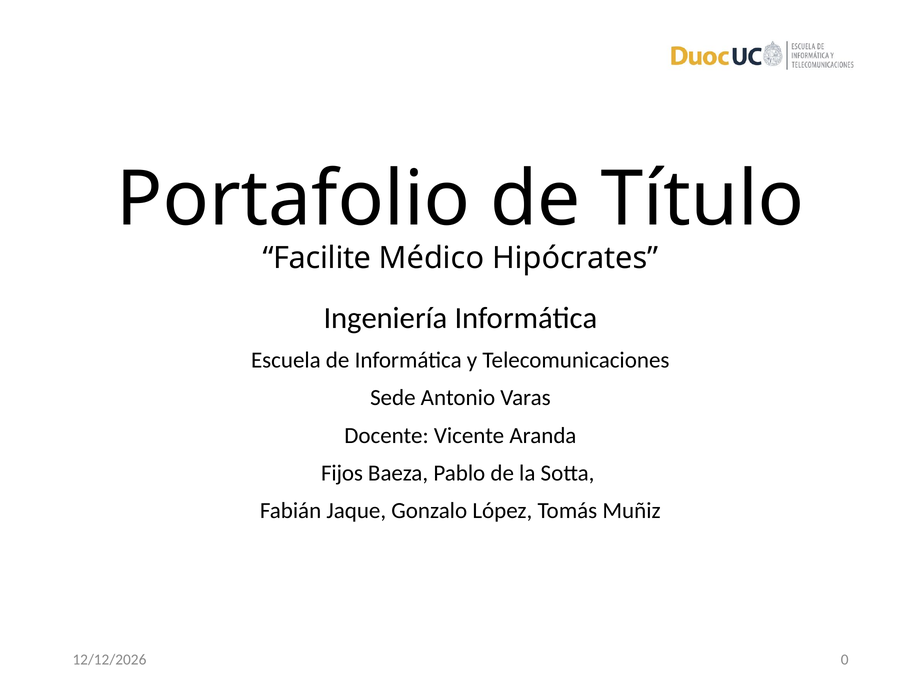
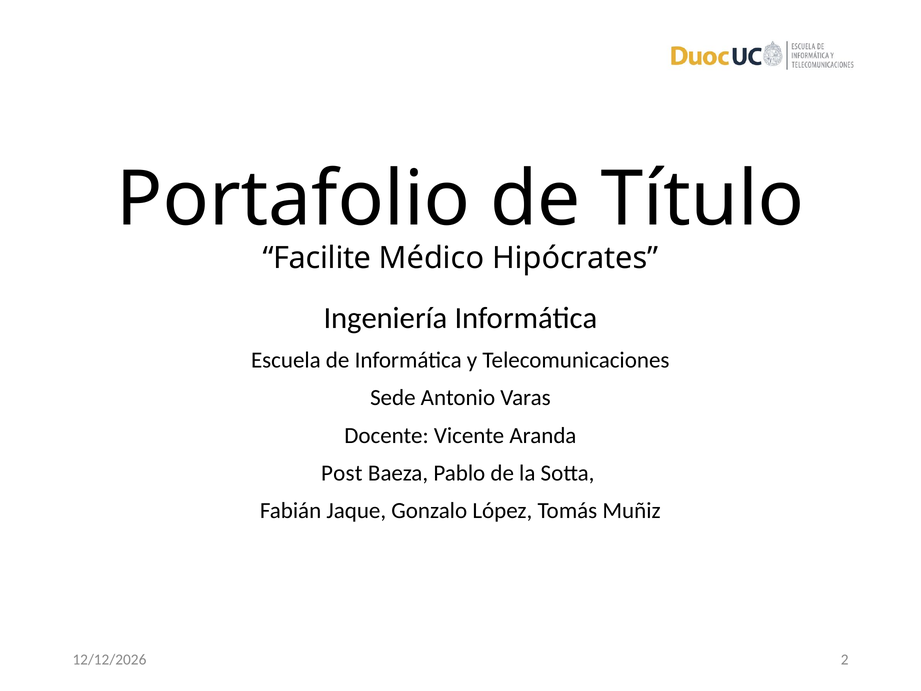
Fijos: Fijos -> Post (342, 473)
0: 0 -> 2 (845, 660)
